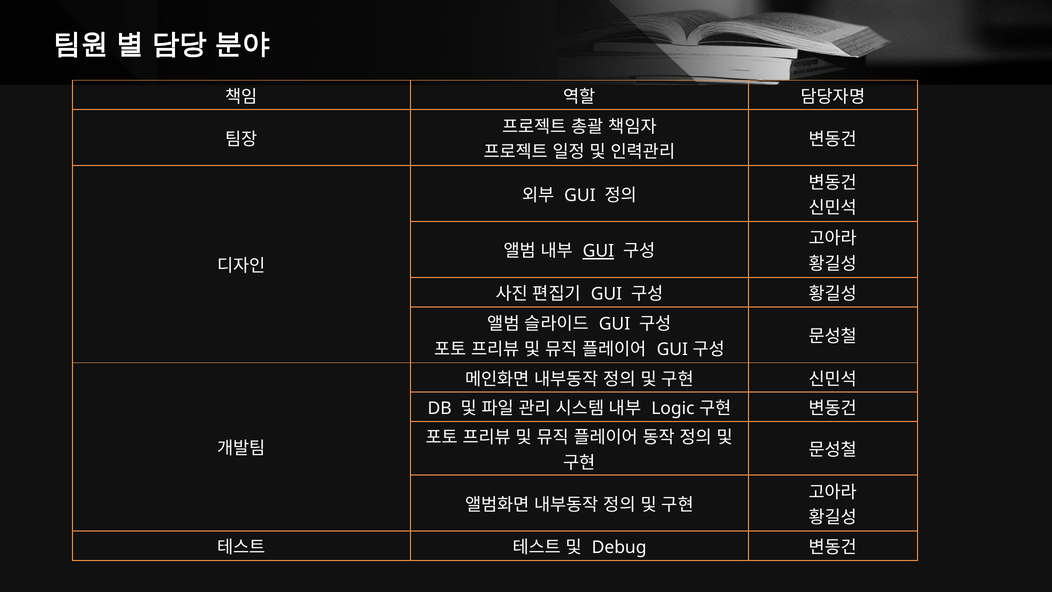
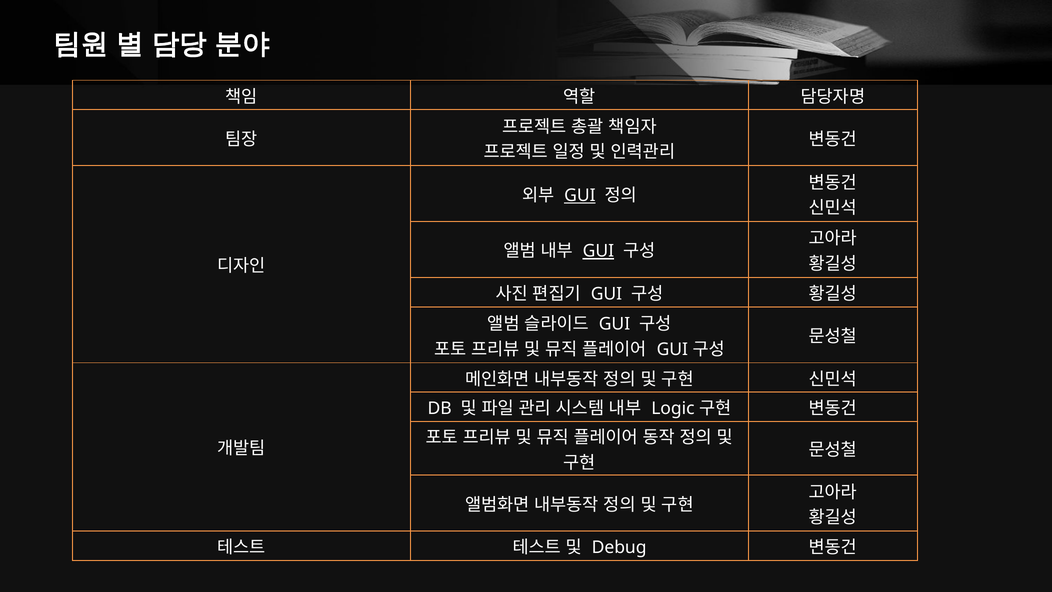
GUI underline: none -> present (580, 195)
